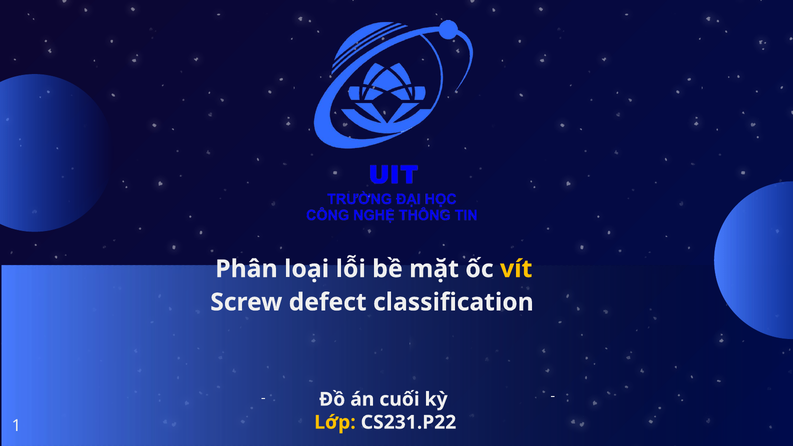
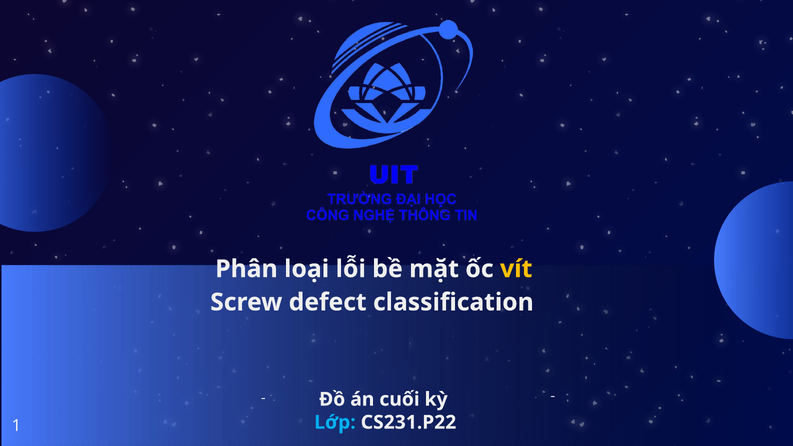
Lớp colour: yellow -> light blue (335, 422)
